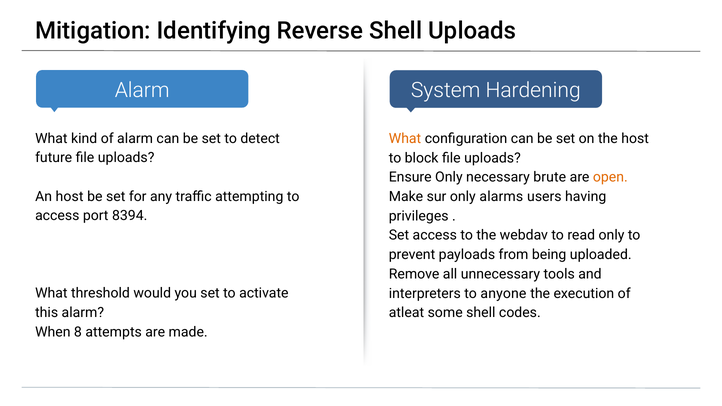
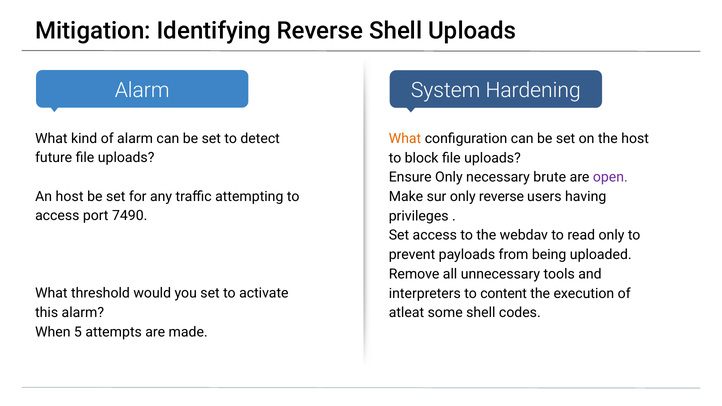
open colour: orange -> purple (610, 177)
only alarms: alarms -> reverse (501, 197)
8394: 8394 -> 7490 (130, 216)
anyone: anyone -> content (504, 293)
8: 8 -> 5 (78, 332)
